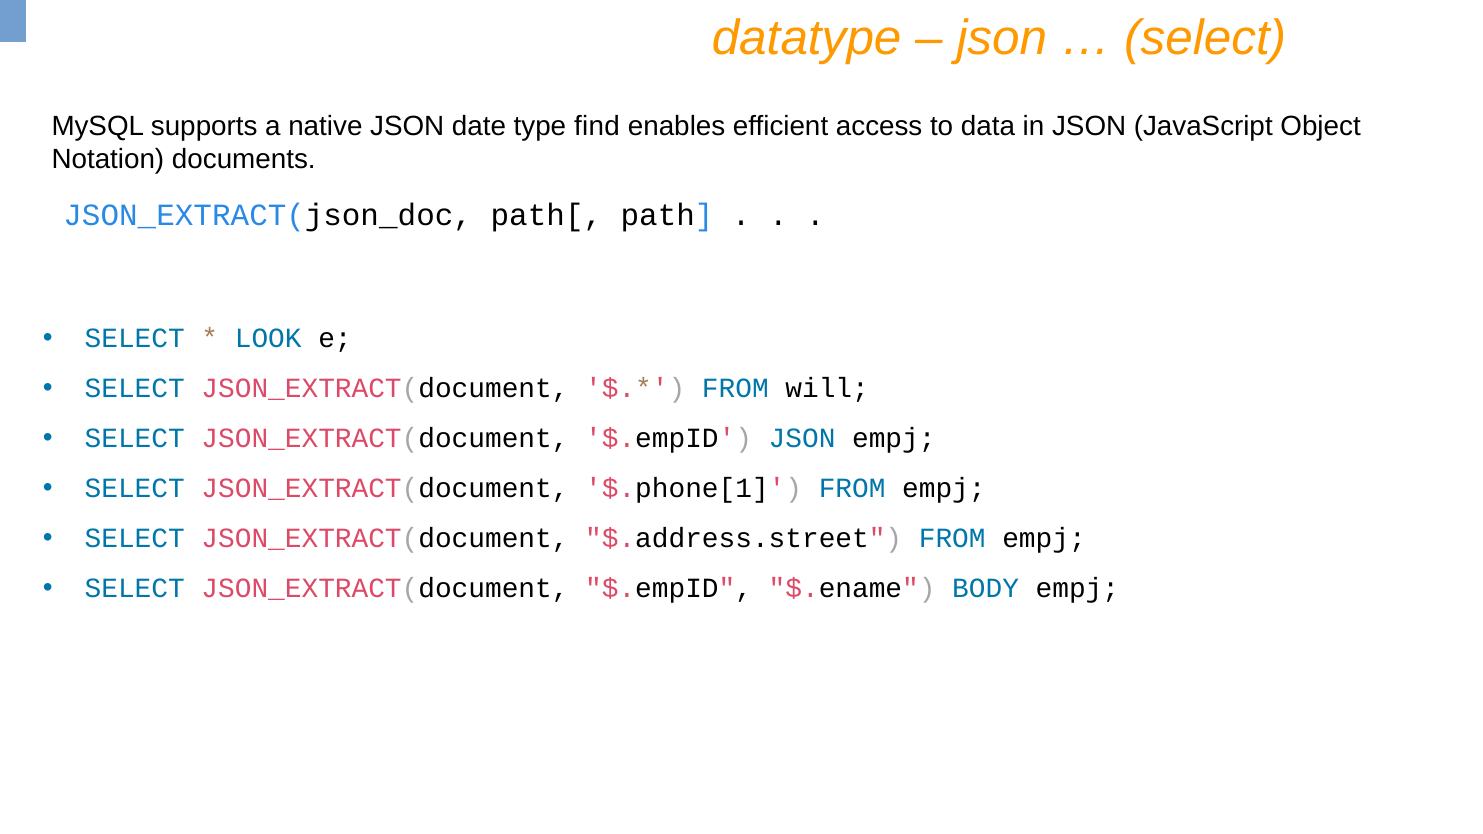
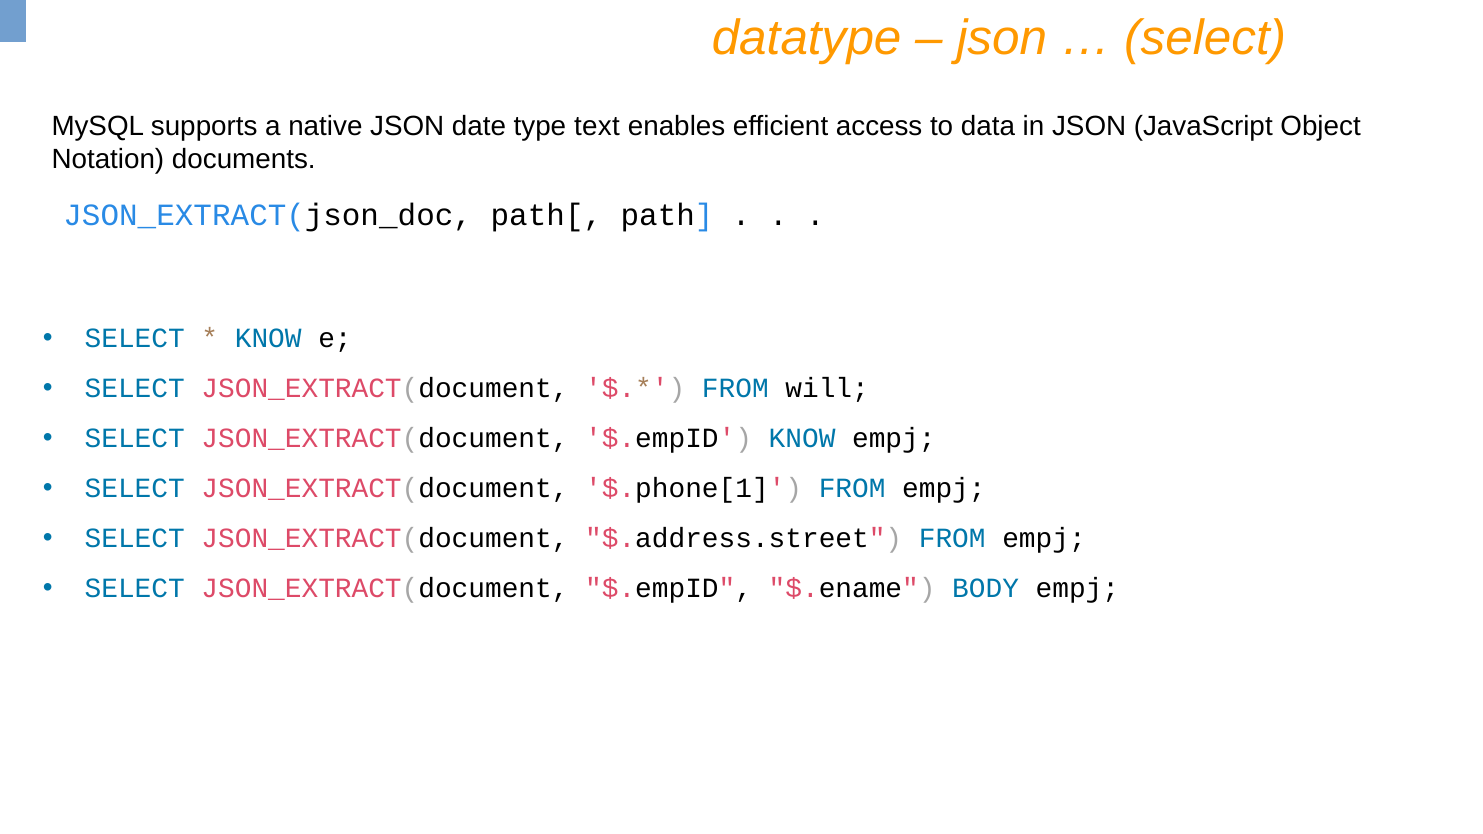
find: find -> text (597, 126)
LOOK: LOOK -> KNOW (268, 338)
$.empID JSON: JSON -> KNOW (802, 439)
